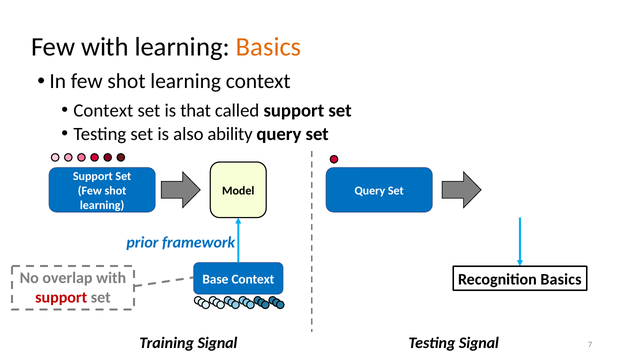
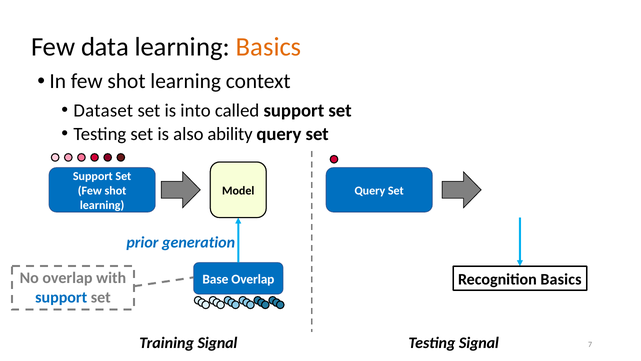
Few with: with -> data (105, 47)
Context: Context -> Dataset (103, 110)
that: that -> into (196, 110)
framework: framework -> generation (199, 242)
Base Context: Context -> Overlap (253, 279)
support colour: red -> blue (61, 297)
